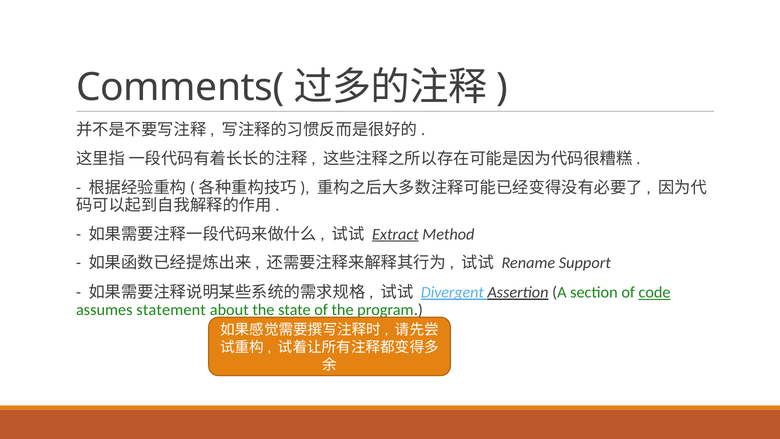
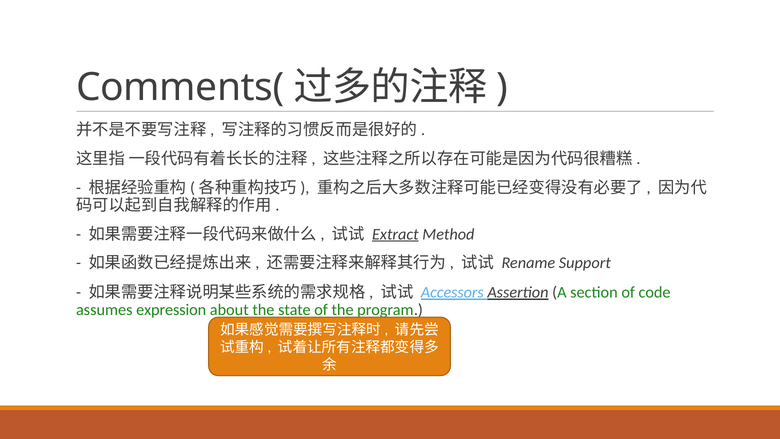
Divergent: Divergent -> Accessors (452, 292)
code underline: present -> none (655, 292)
statement: statement -> expression (171, 310)
